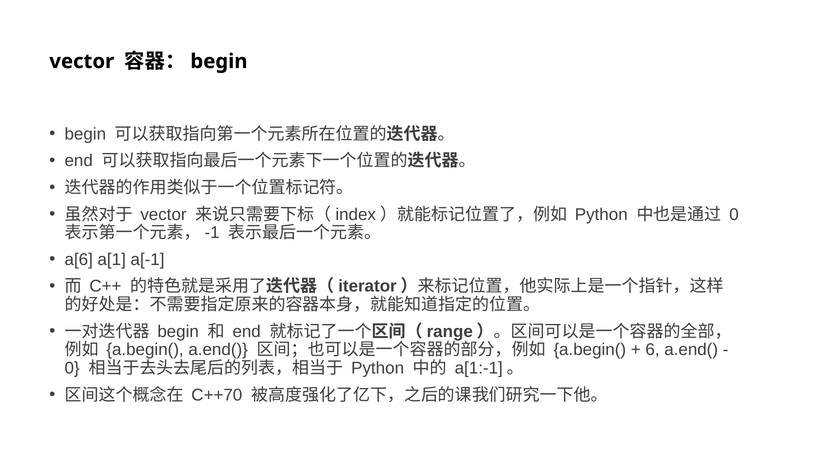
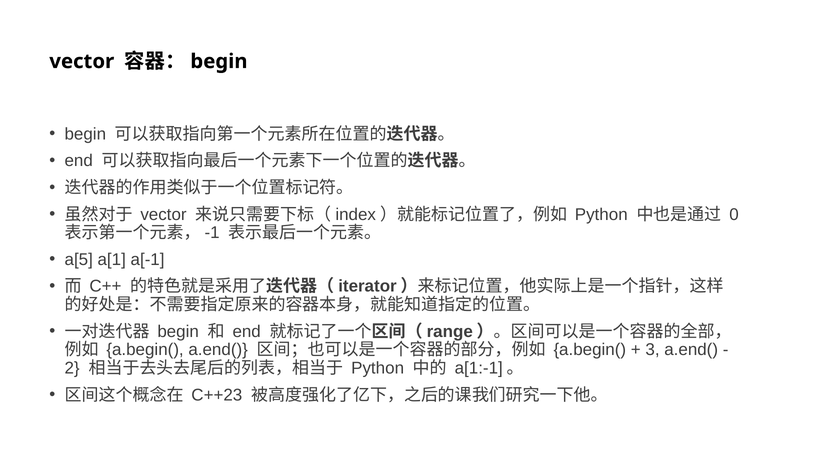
a[6: a[6 -> a[5 (79, 260)
6: 6 -> 3 (653, 350)
0: 0 -> 2 (72, 368)
C++70: C++70 -> C++23 (217, 395)
